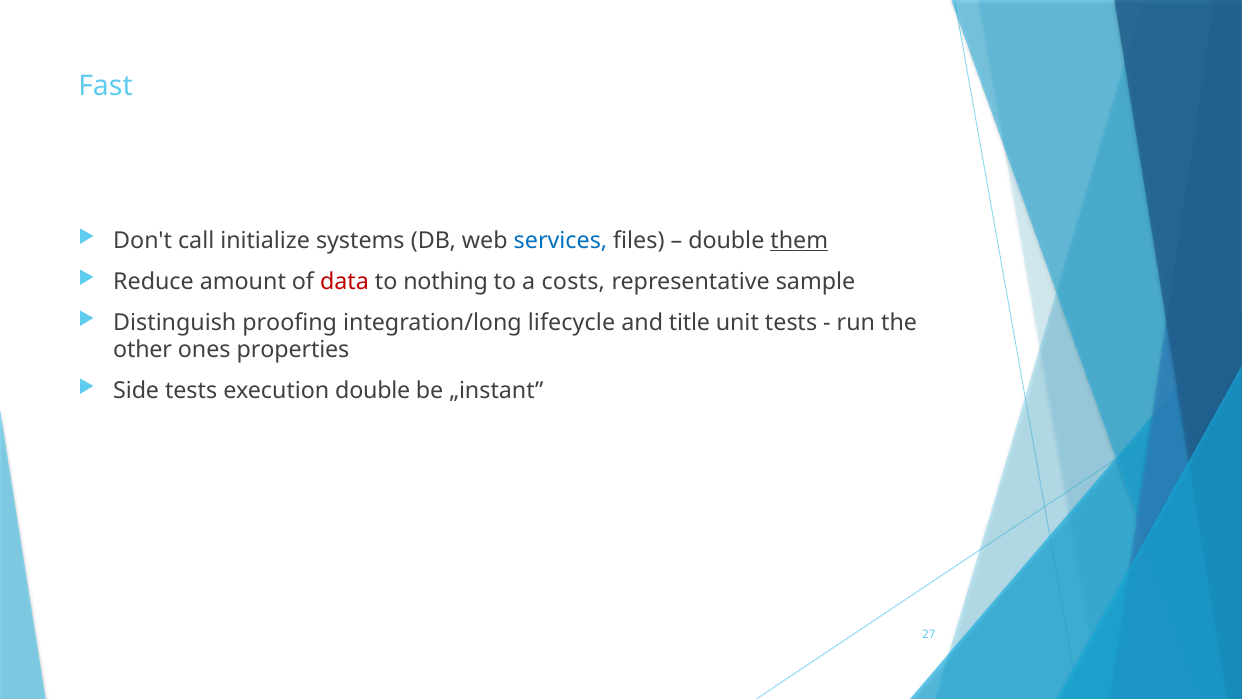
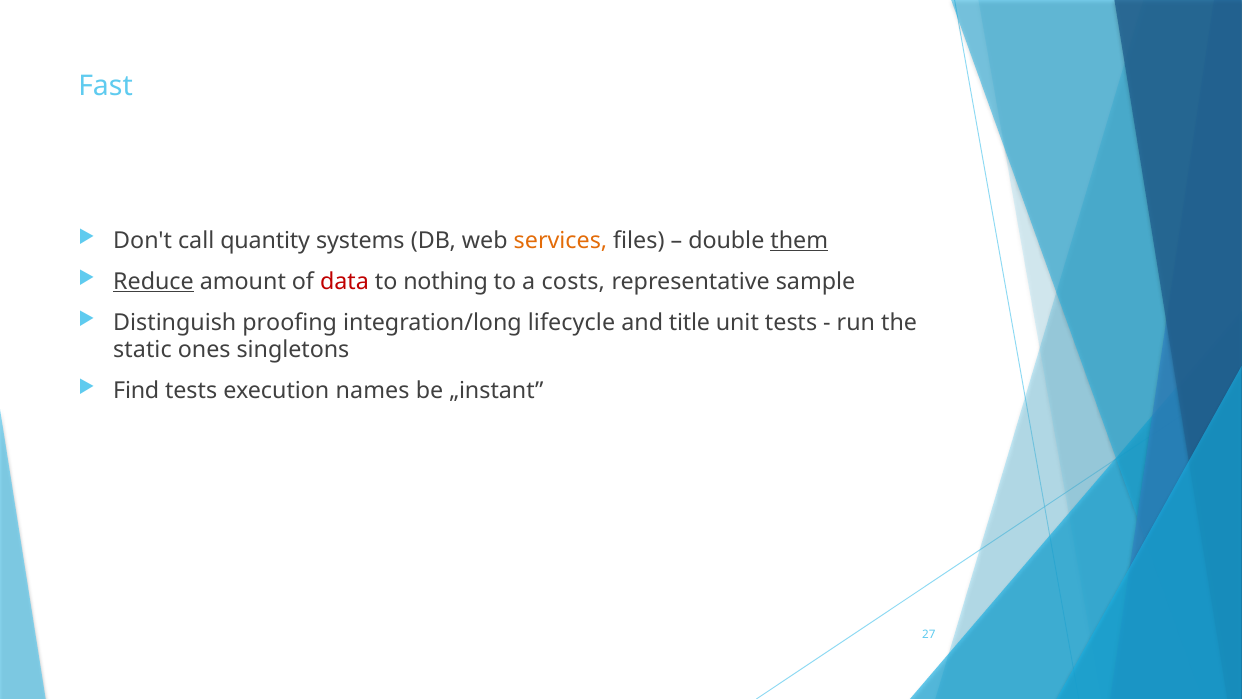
initialize: initialize -> quantity (265, 240)
services colour: blue -> orange (560, 240)
Reduce underline: none -> present (153, 281)
other: other -> static (142, 350)
properties: properties -> singletons (293, 350)
Side: Side -> Find (136, 391)
execution double: double -> names (373, 391)
